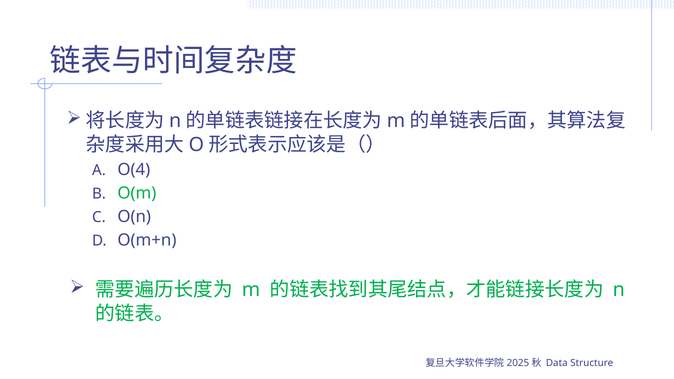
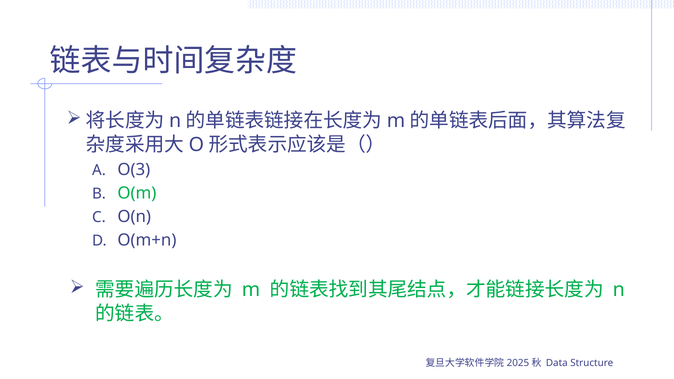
O(4: O(4 -> O(3 (134, 170)
